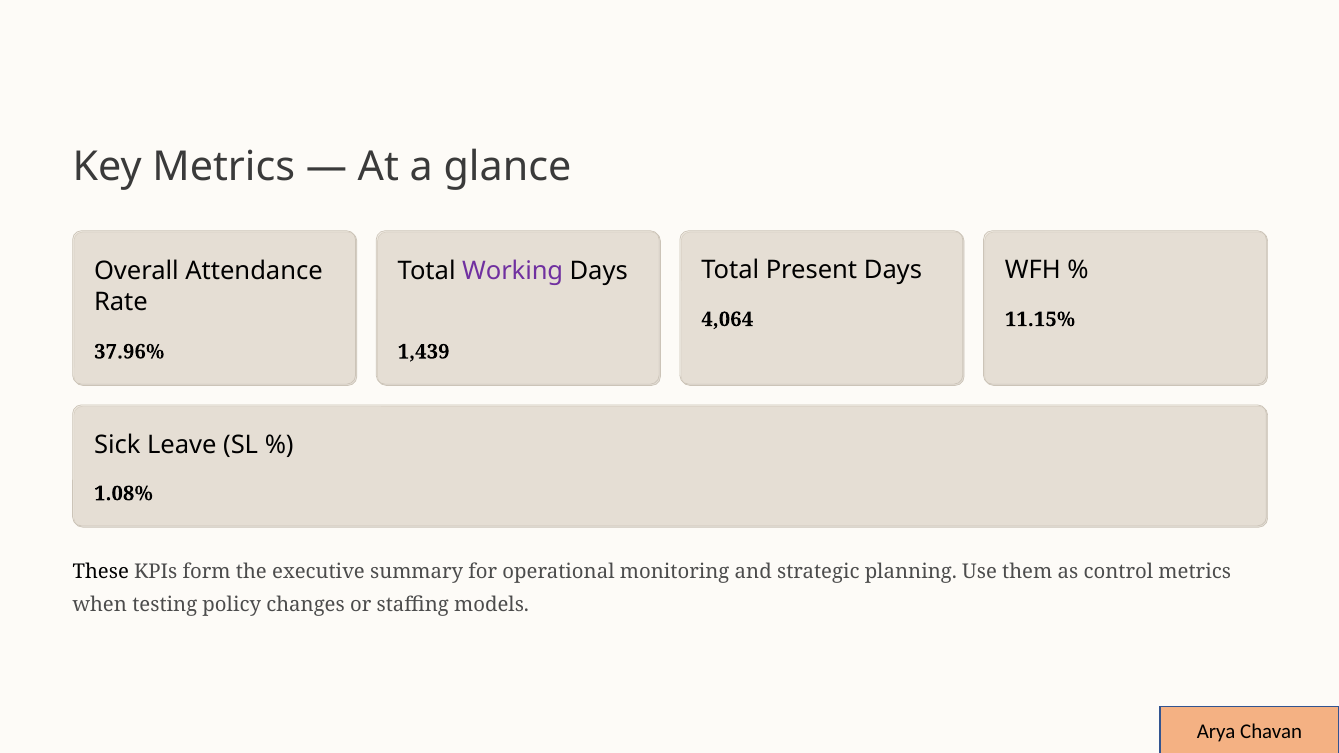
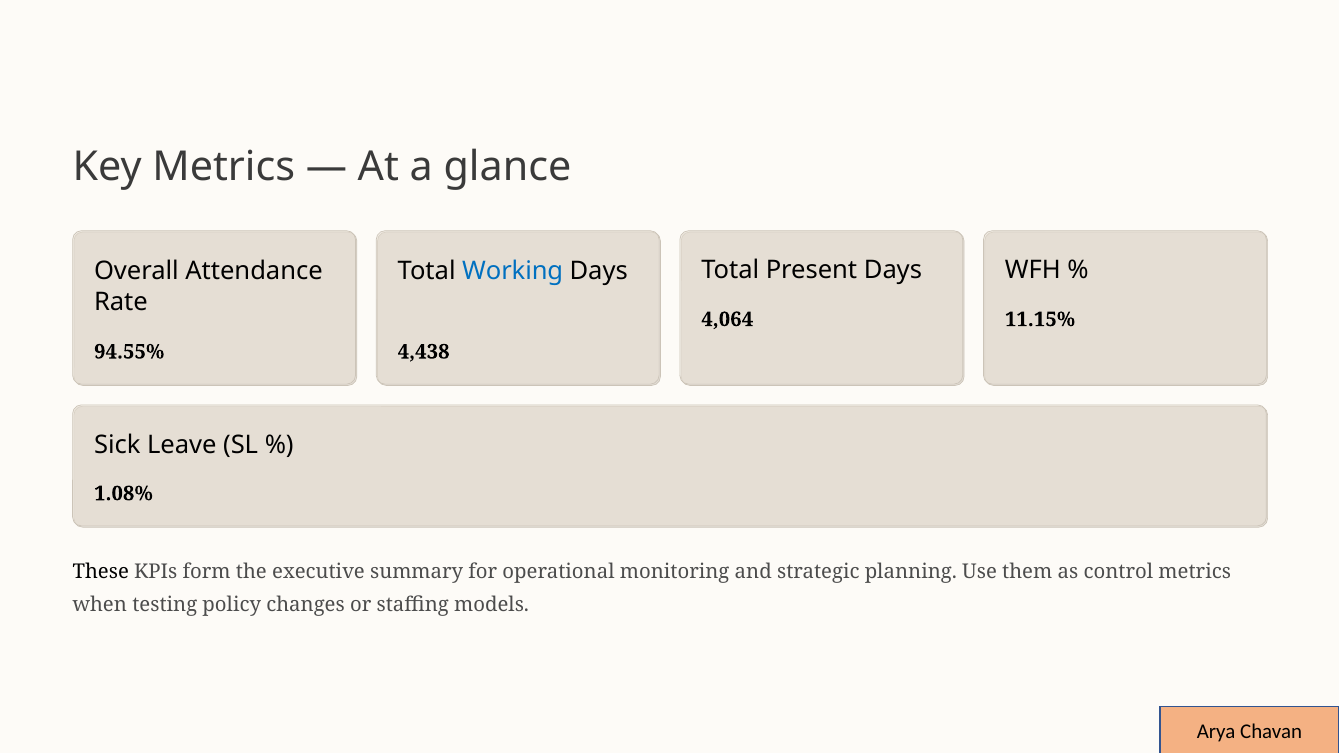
Working colour: purple -> blue (513, 271)
37.96%: 37.96% -> 94.55% (129, 352)
1,439: 1,439 -> 4,438 (424, 352)
